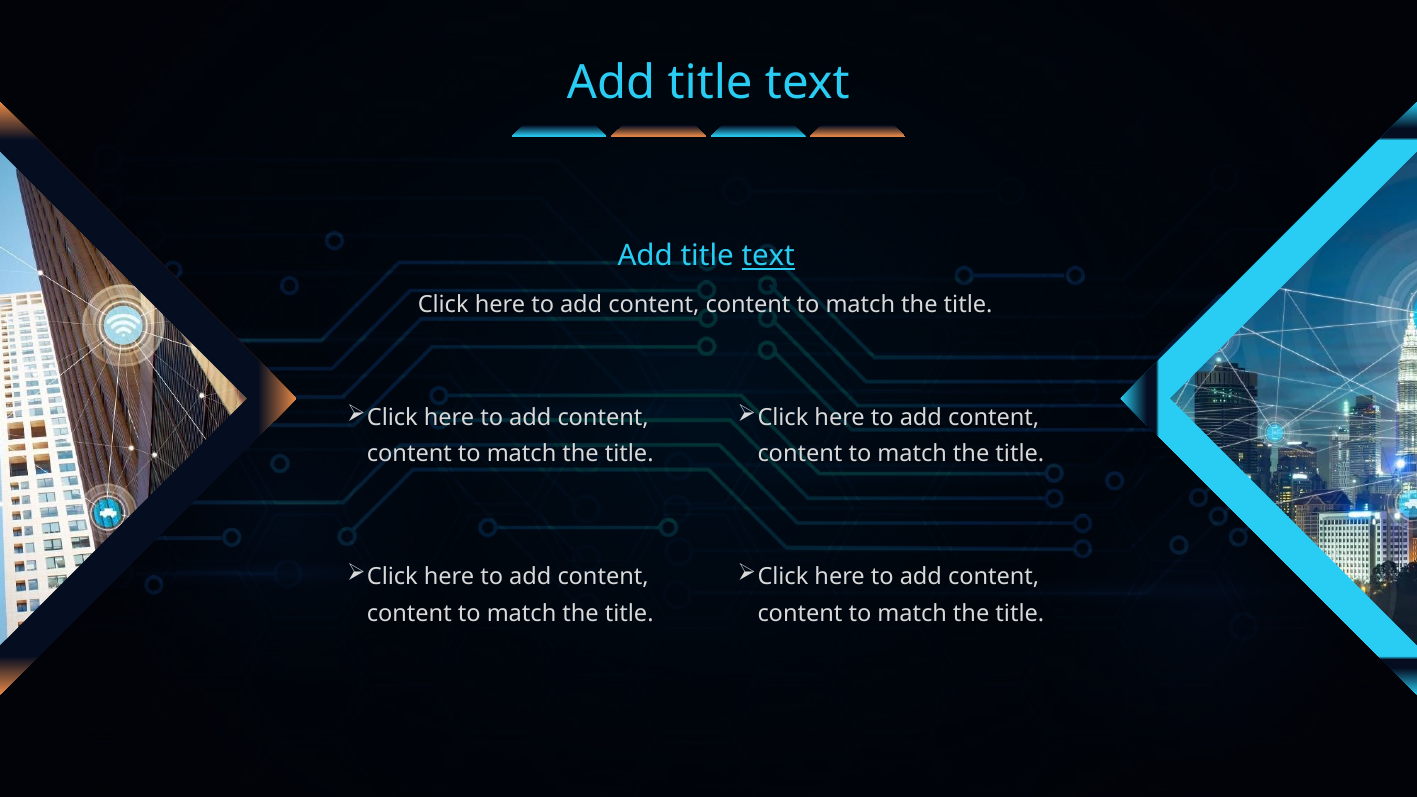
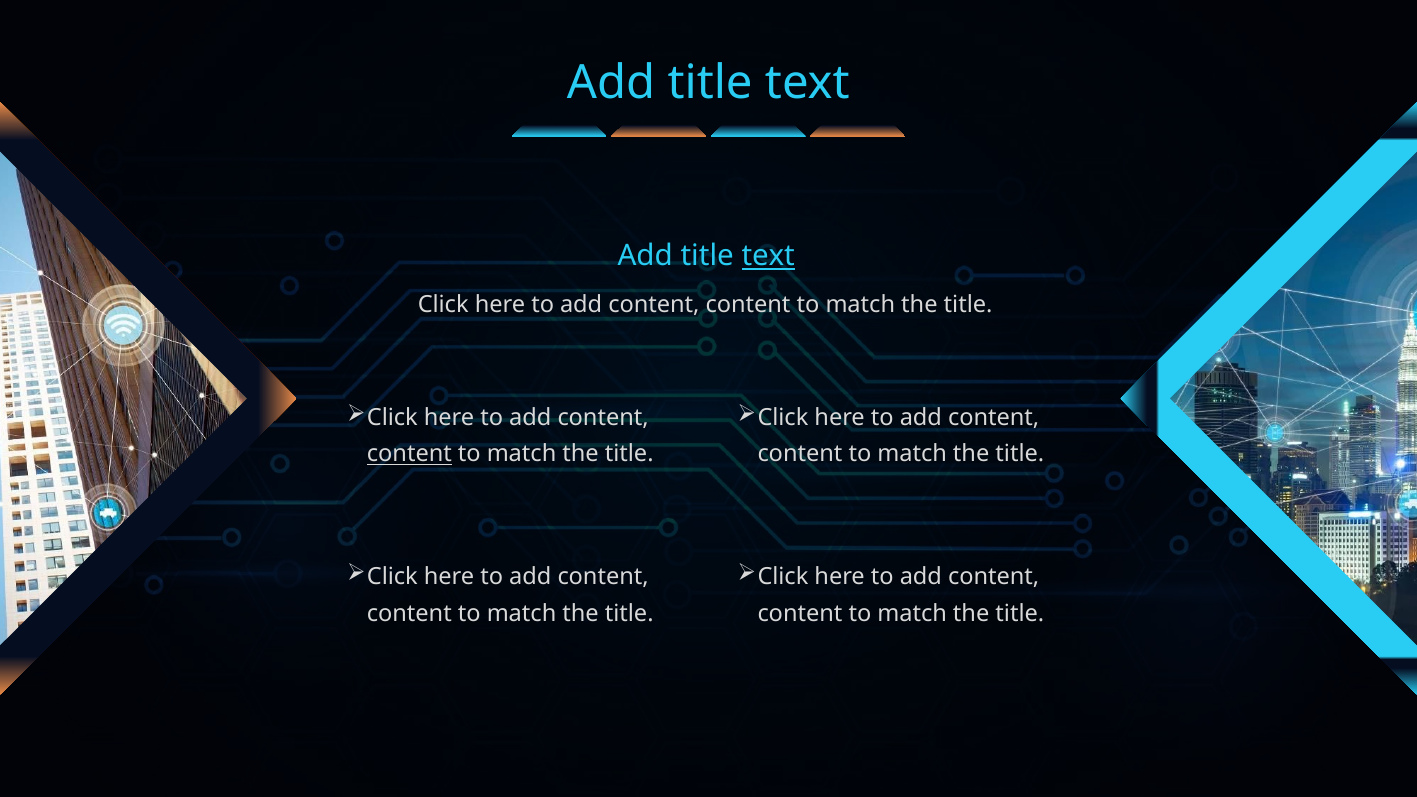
content underline: none -> present (409, 454)
